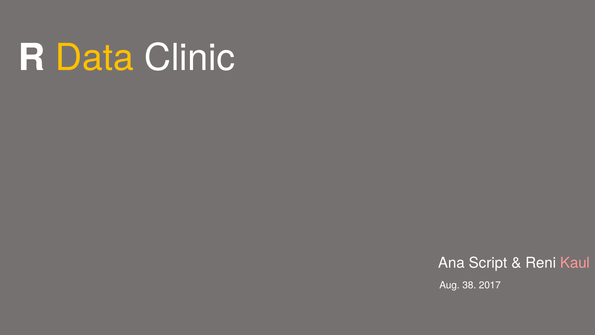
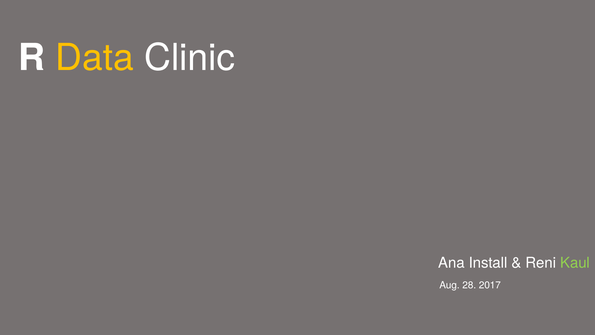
Script: Script -> Install (488, 263)
Kaul colour: pink -> light green (575, 263)
38: 38 -> 28 (469, 285)
